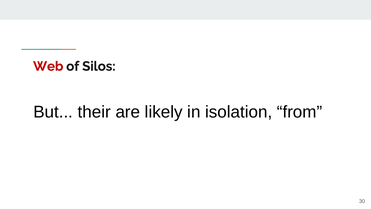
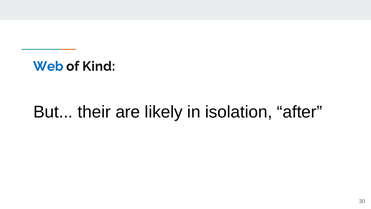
Web colour: red -> blue (48, 66)
Silos: Silos -> Kind (99, 66)
from: from -> after (300, 112)
